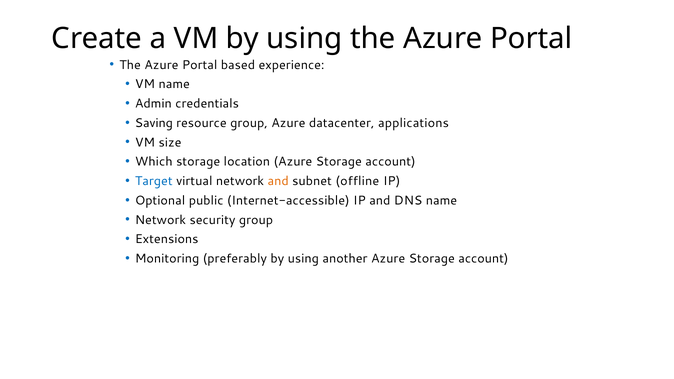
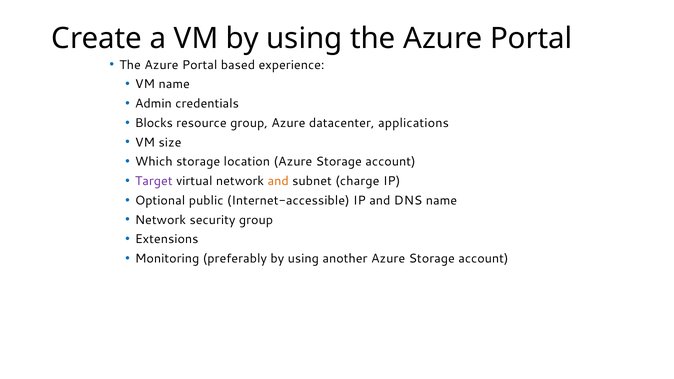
Saving: Saving -> Blocks (154, 123)
Target colour: blue -> purple (154, 181)
offline: offline -> charge (357, 181)
